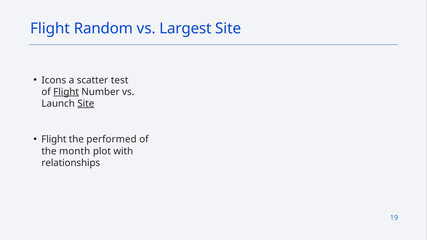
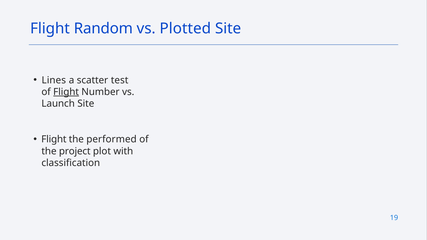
Largest: Largest -> Plotted (185, 29)
Icons: Icons -> Lines (54, 80)
Site underline: present -> none (86, 104)
month: month -> project (75, 151)
relationships: relationships -> classification (71, 163)
